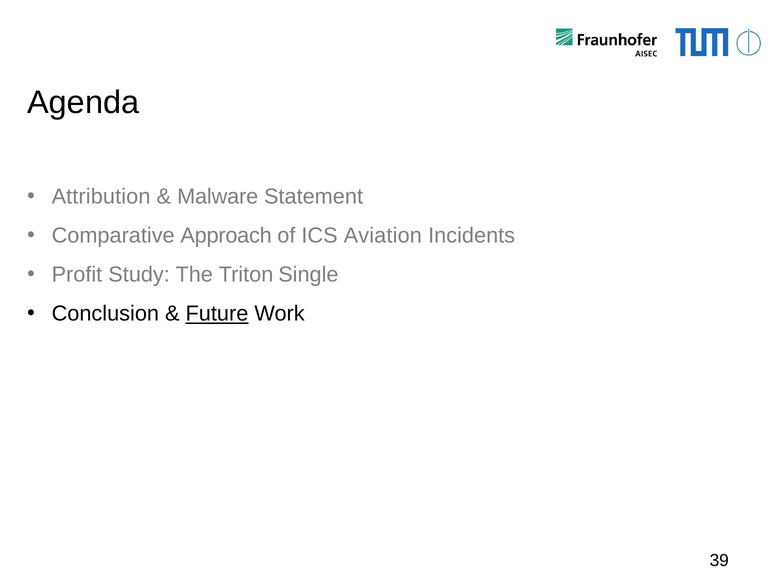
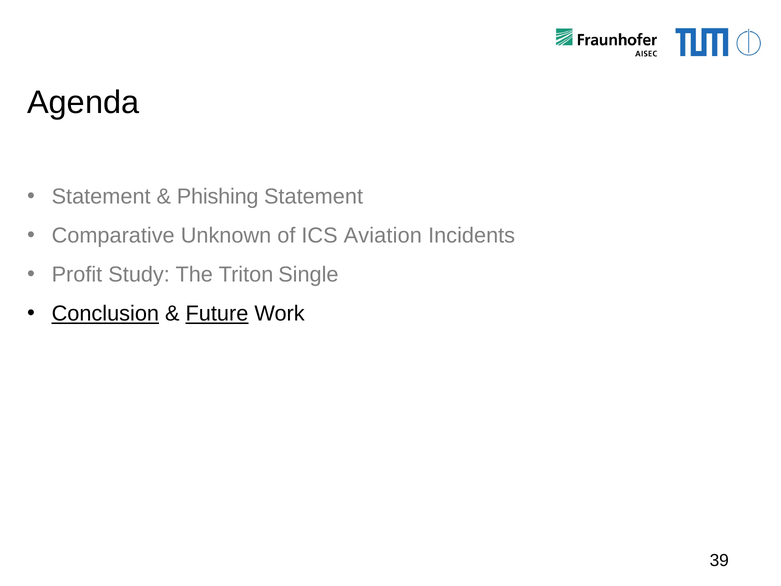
Attribution: Attribution -> Statement (101, 197)
Malware: Malware -> Phishing (218, 197)
Approach: Approach -> Unknown (226, 236)
Conclusion underline: none -> present (105, 314)
